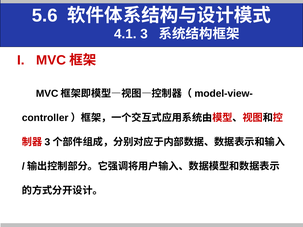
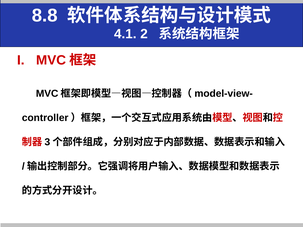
5.6: 5.6 -> 8.8 (45, 16)
3: 3 -> 2 (144, 34)
